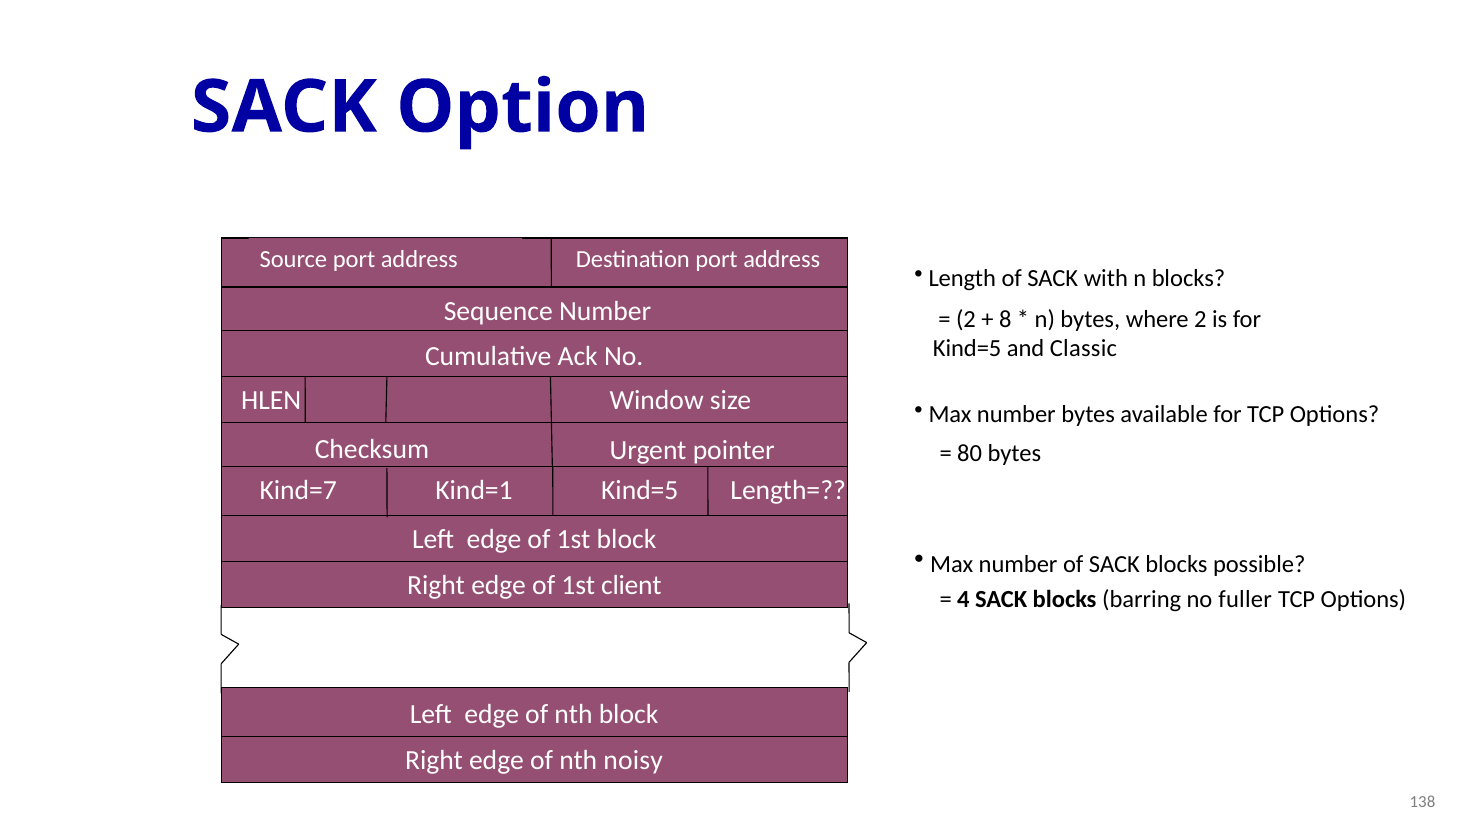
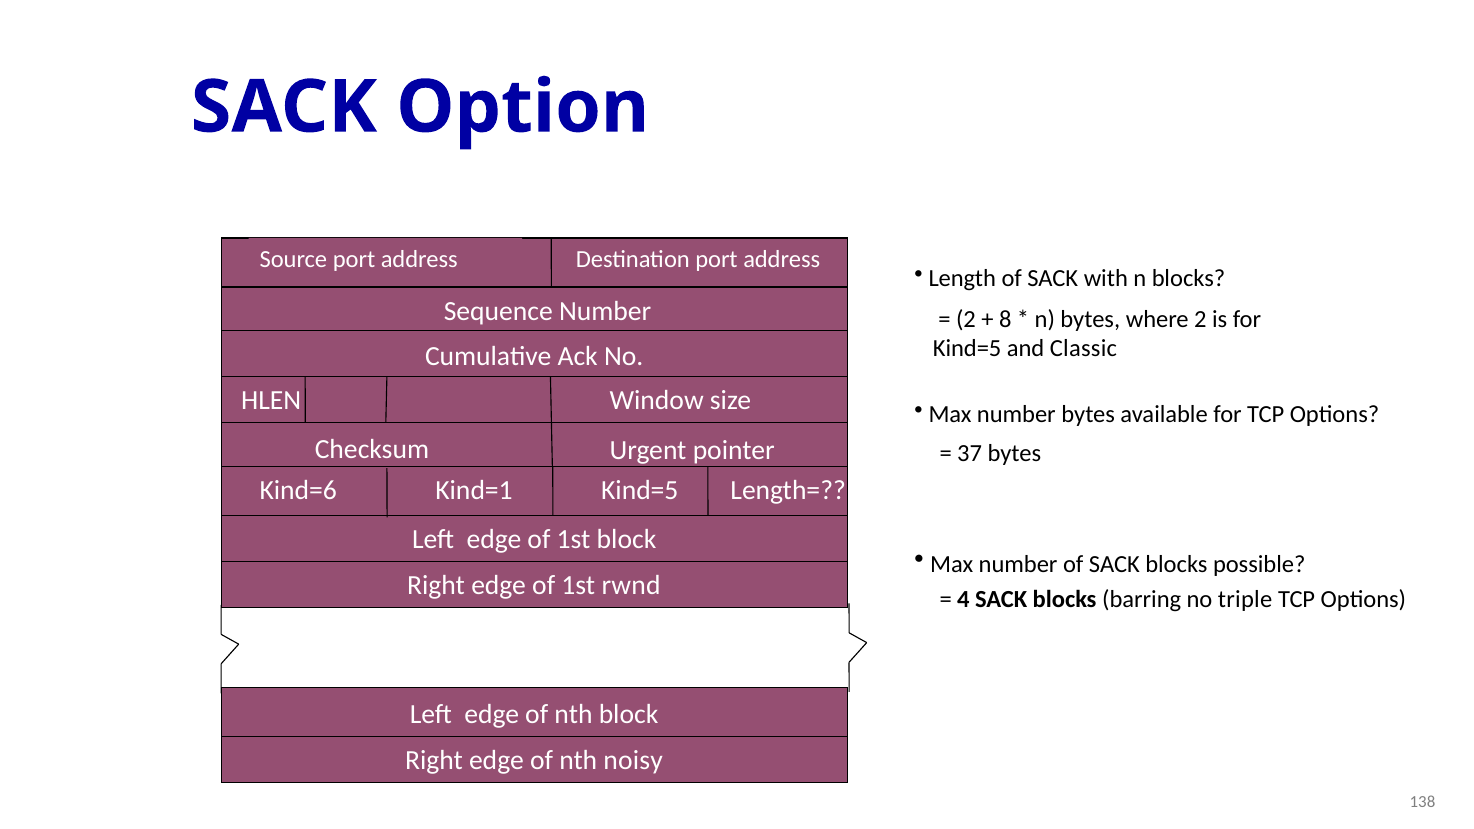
80: 80 -> 37 (970, 454)
Kind=7: Kind=7 -> Kind=6 (298, 491)
client: client -> rwnd (631, 585)
fuller: fuller -> triple (1245, 599)
